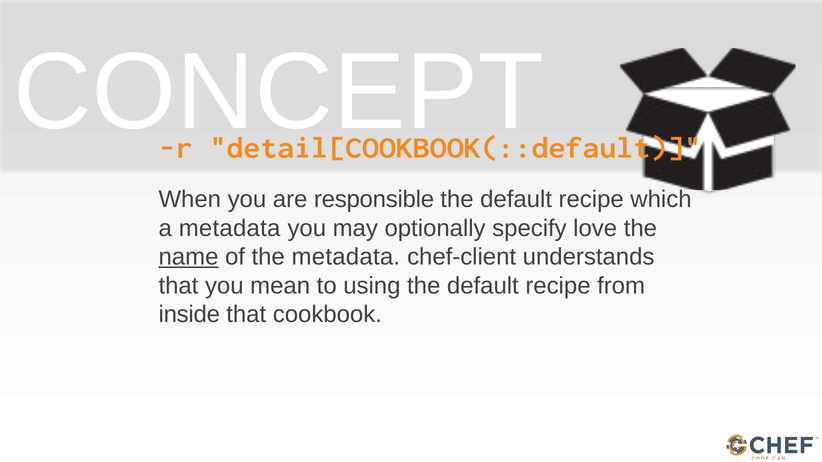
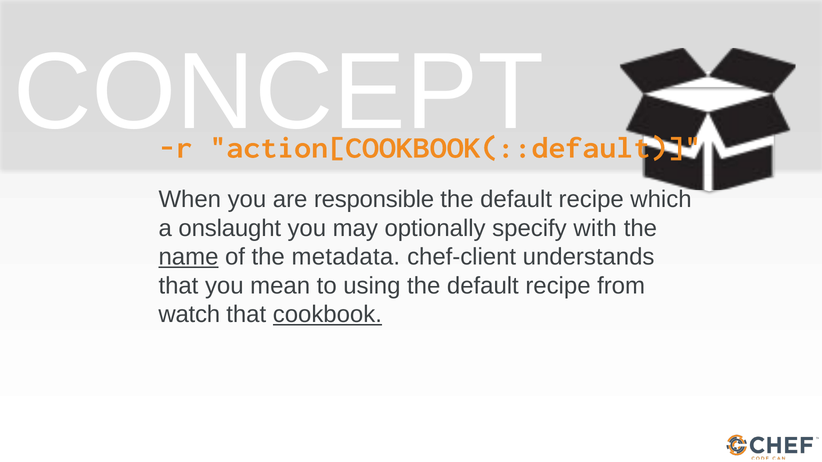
detail[COOKBOOK(::default: detail[COOKBOOK(::default -> action[COOKBOOK(::default (455, 148)
a metadata: metadata -> onslaught (230, 228)
love: love -> with (595, 228)
inside: inside -> watch (189, 315)
cookbook underline: none -> present (327, 315)
